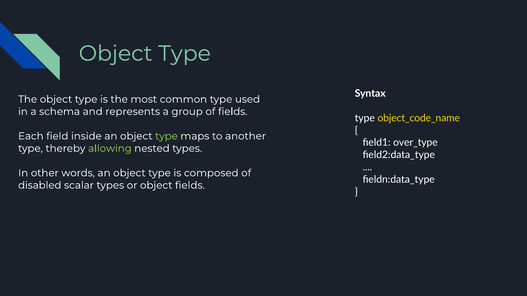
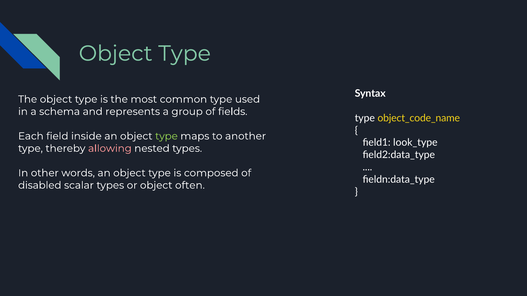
over_type: over_type -> look_type (415, 143)
allowing colour: light green -> pink (110, 149)
object fields: fields -> often (190, 186)
